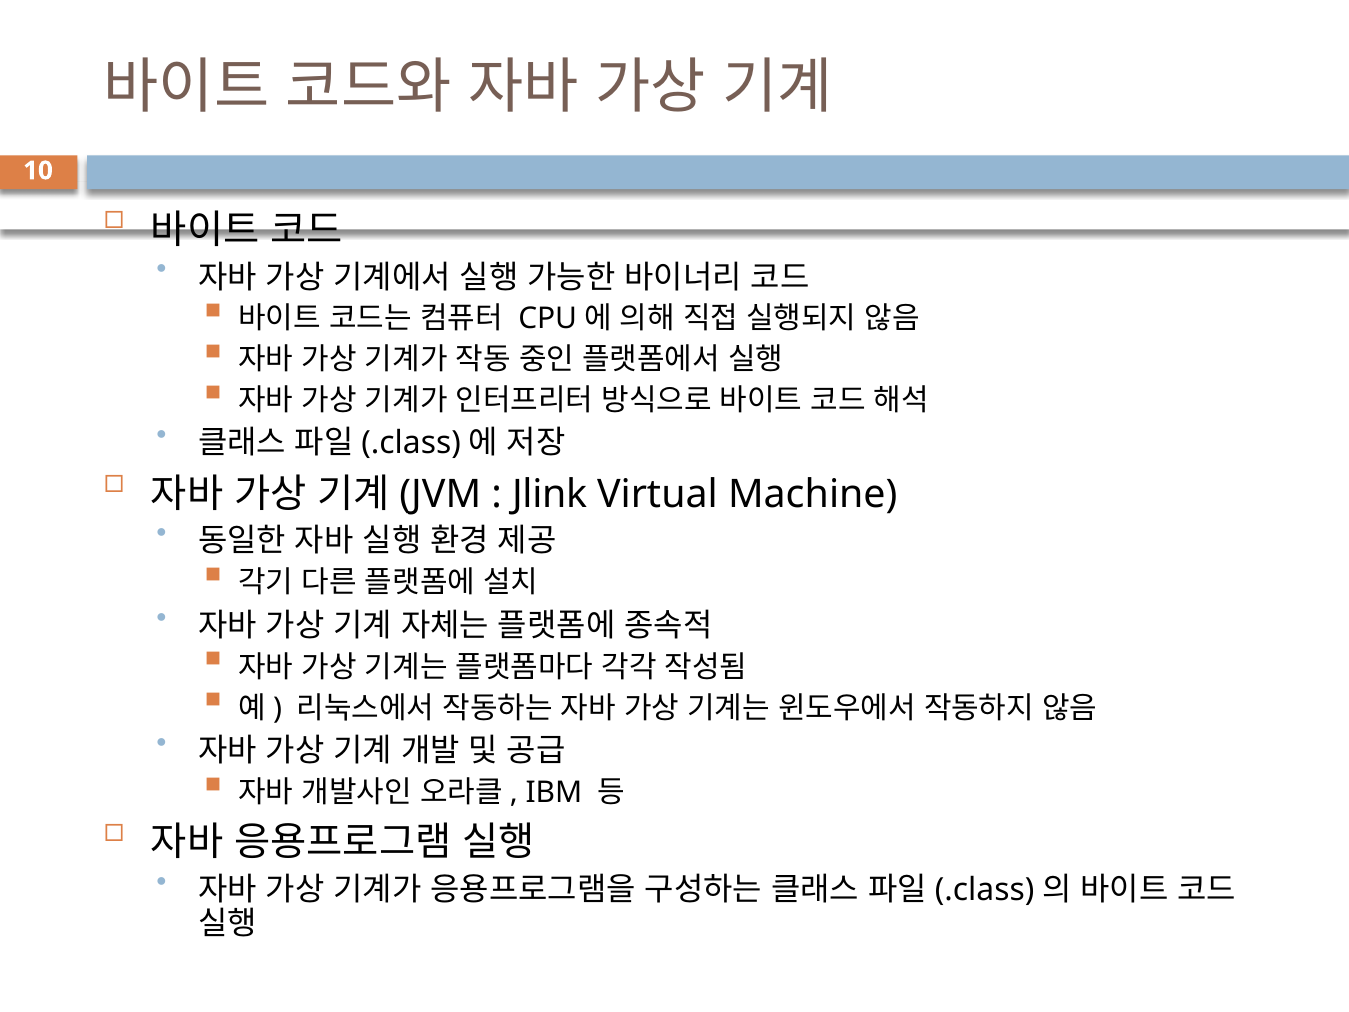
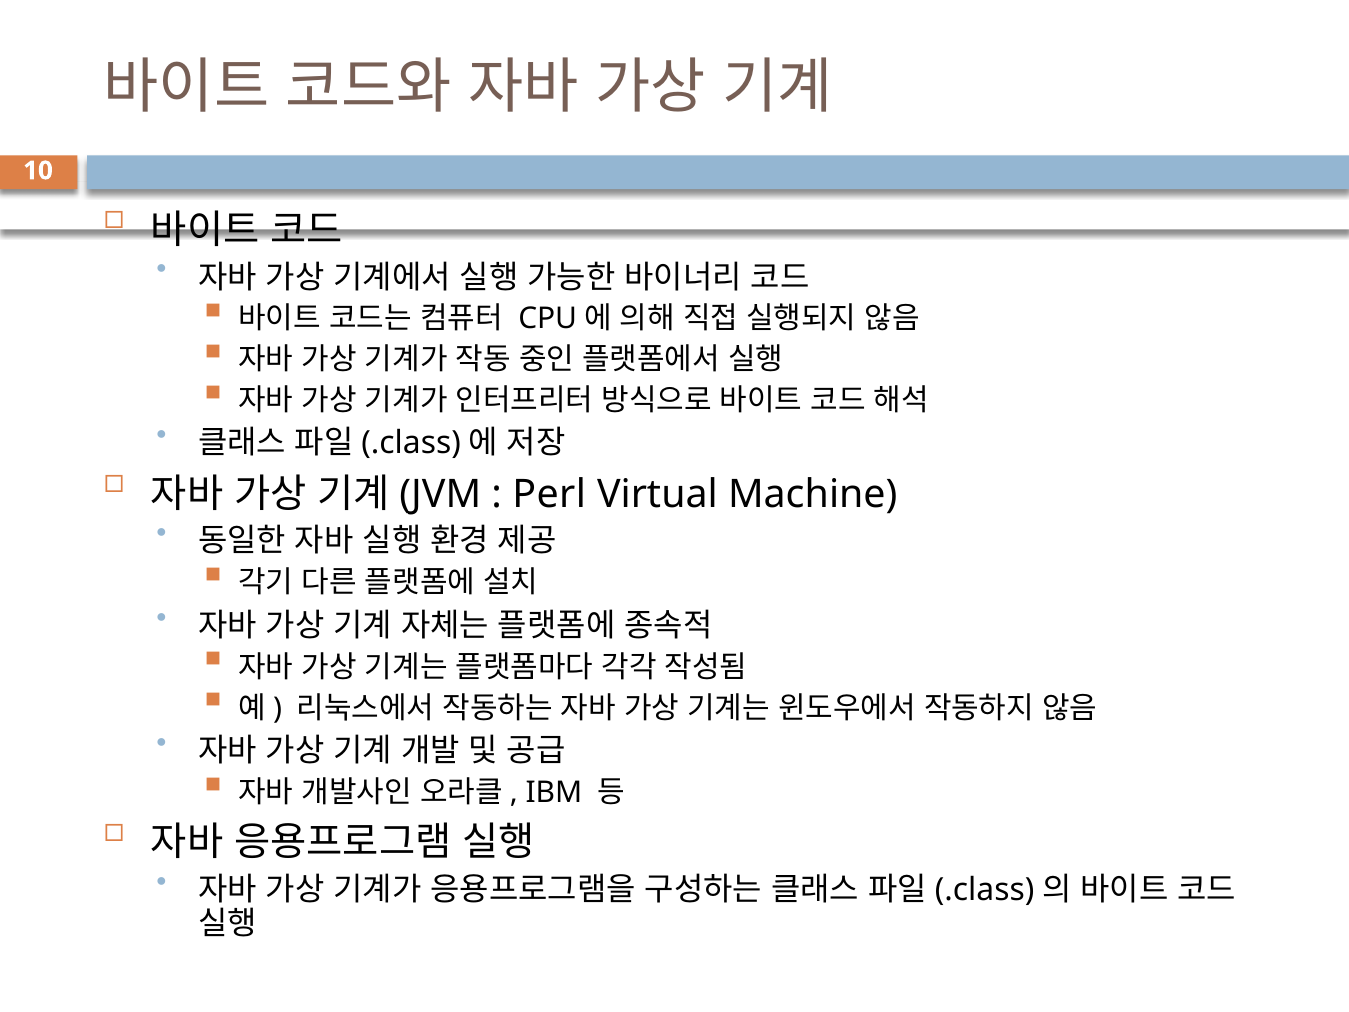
Jlink: Jlink -> Perl (549, 495)
